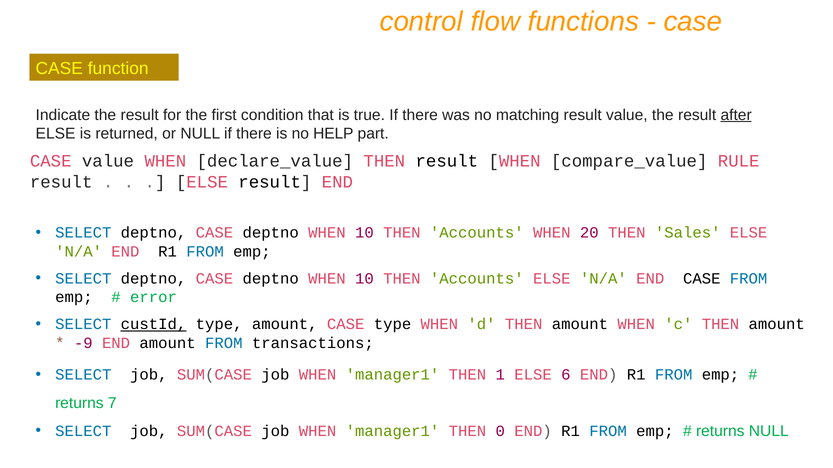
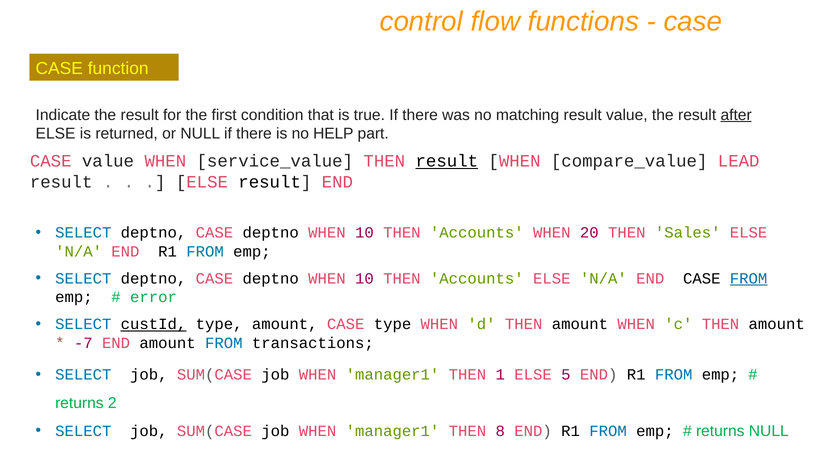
declare_value: declare_value -> service_value (275, 161)
result underline: none -> present (447, 161)
RULE: RULE -> LEAD (739, 161)
FROM underline: none -> present (749, 279)
-9: -9 -> -7 (83, 343)
6: 6 -> 5 (566, 375)
7: 7 -> 2 (112, 403)
0: 0 -> 8 (500, 432)
